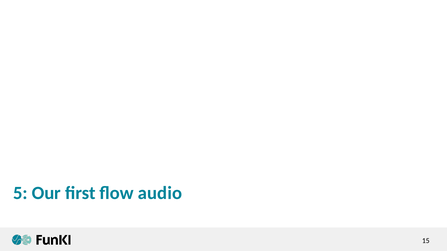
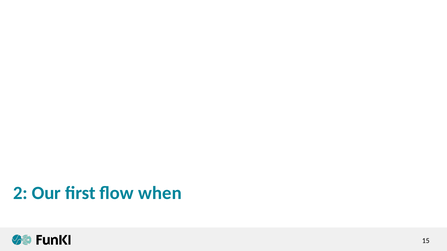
5: 5 -> 2 (20, 193)
audio: audio -> when (160, 193)
